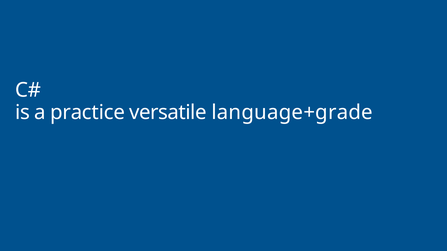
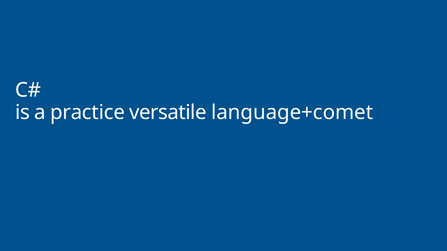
language+grade: language+grade -> language+comet (292, 113)
